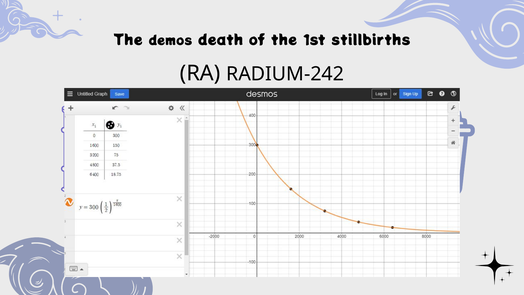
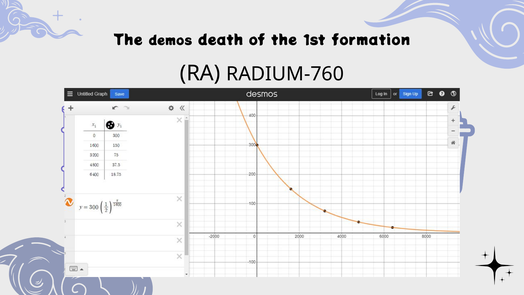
stillbirths: stillbirths -> formation (371, 40)
RADIUM-242: RADIUM-242 -> RADIUM-760 (285, 74)
